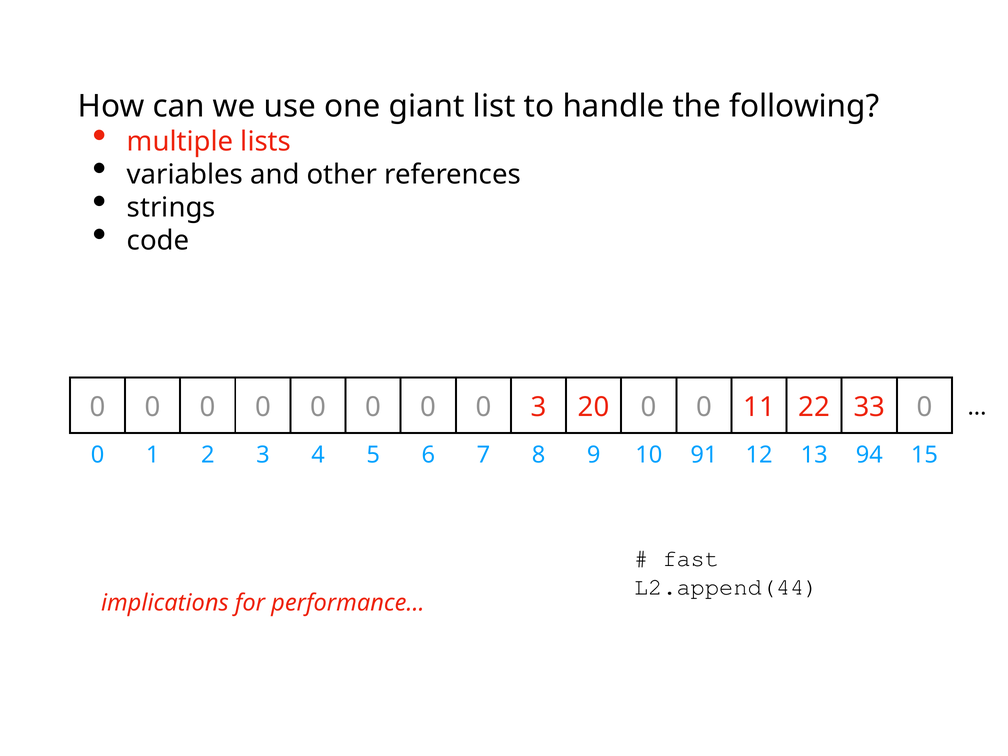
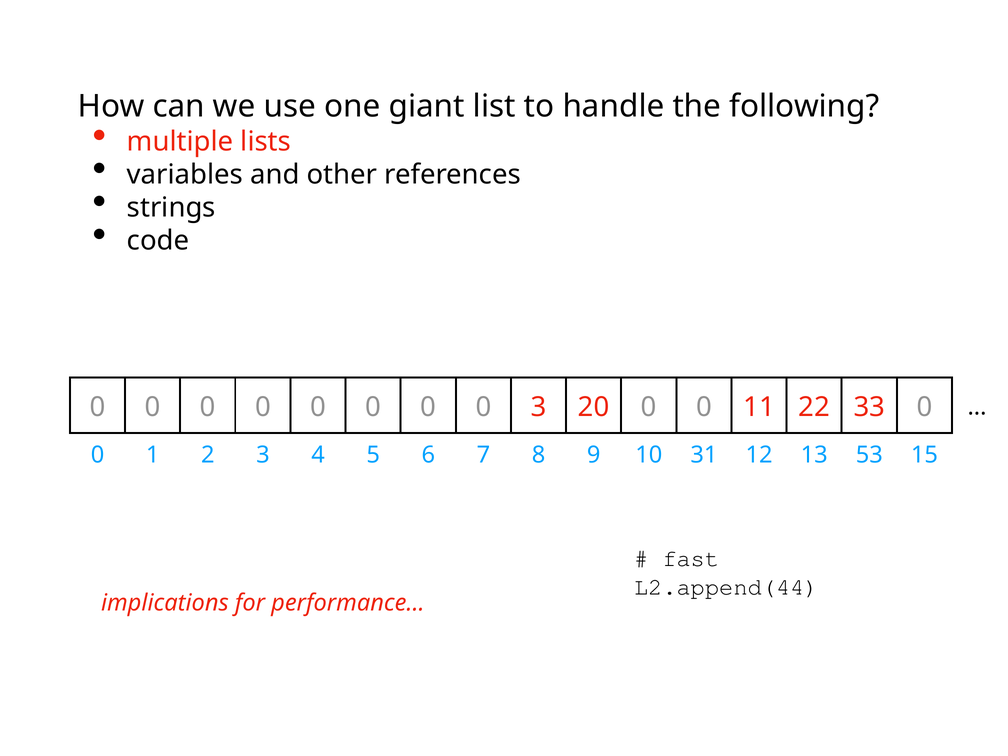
91: 91 -> 31 (704, 455)
94: 94 -> 53 (869, 455)
